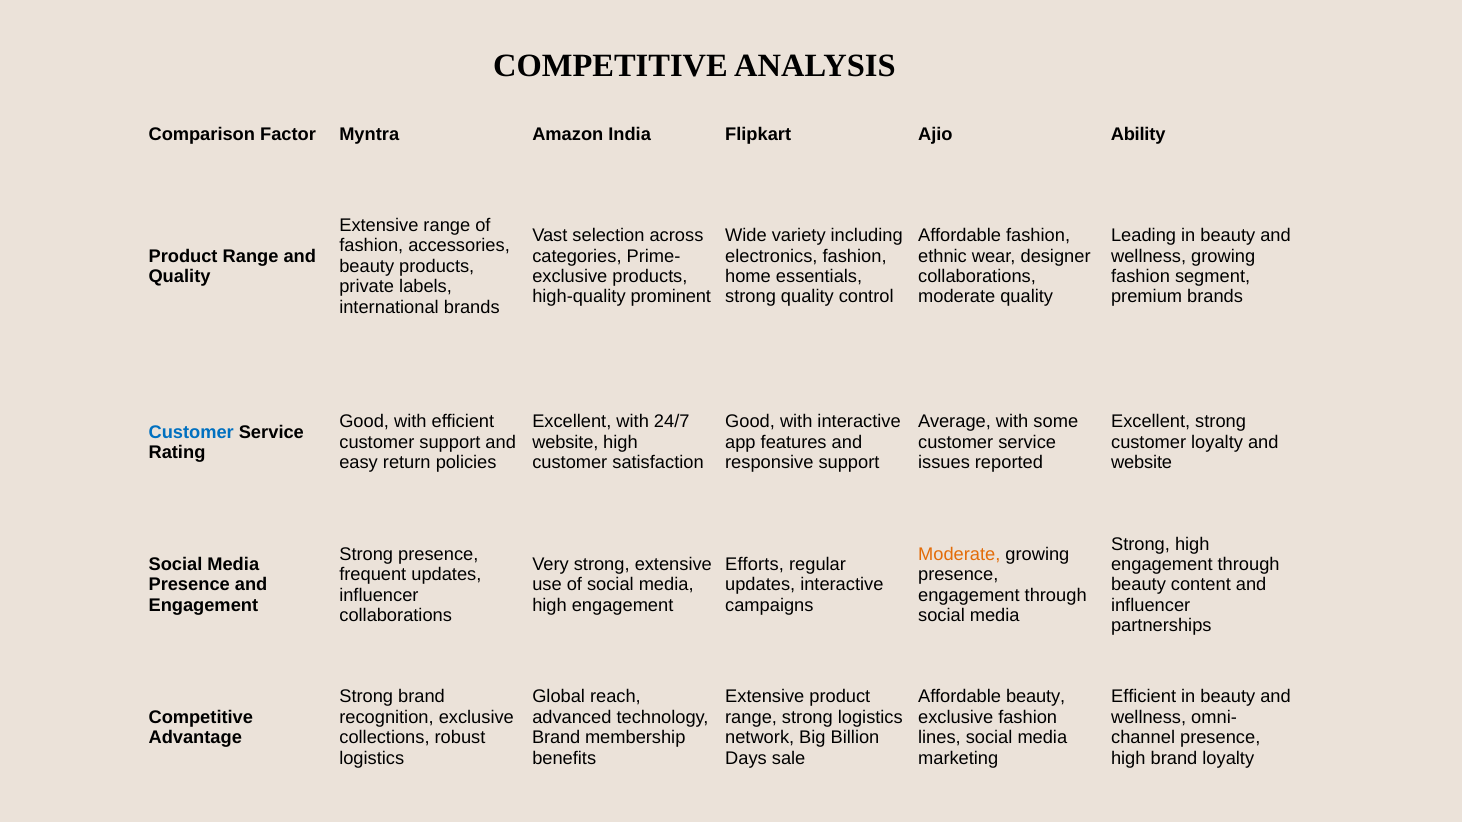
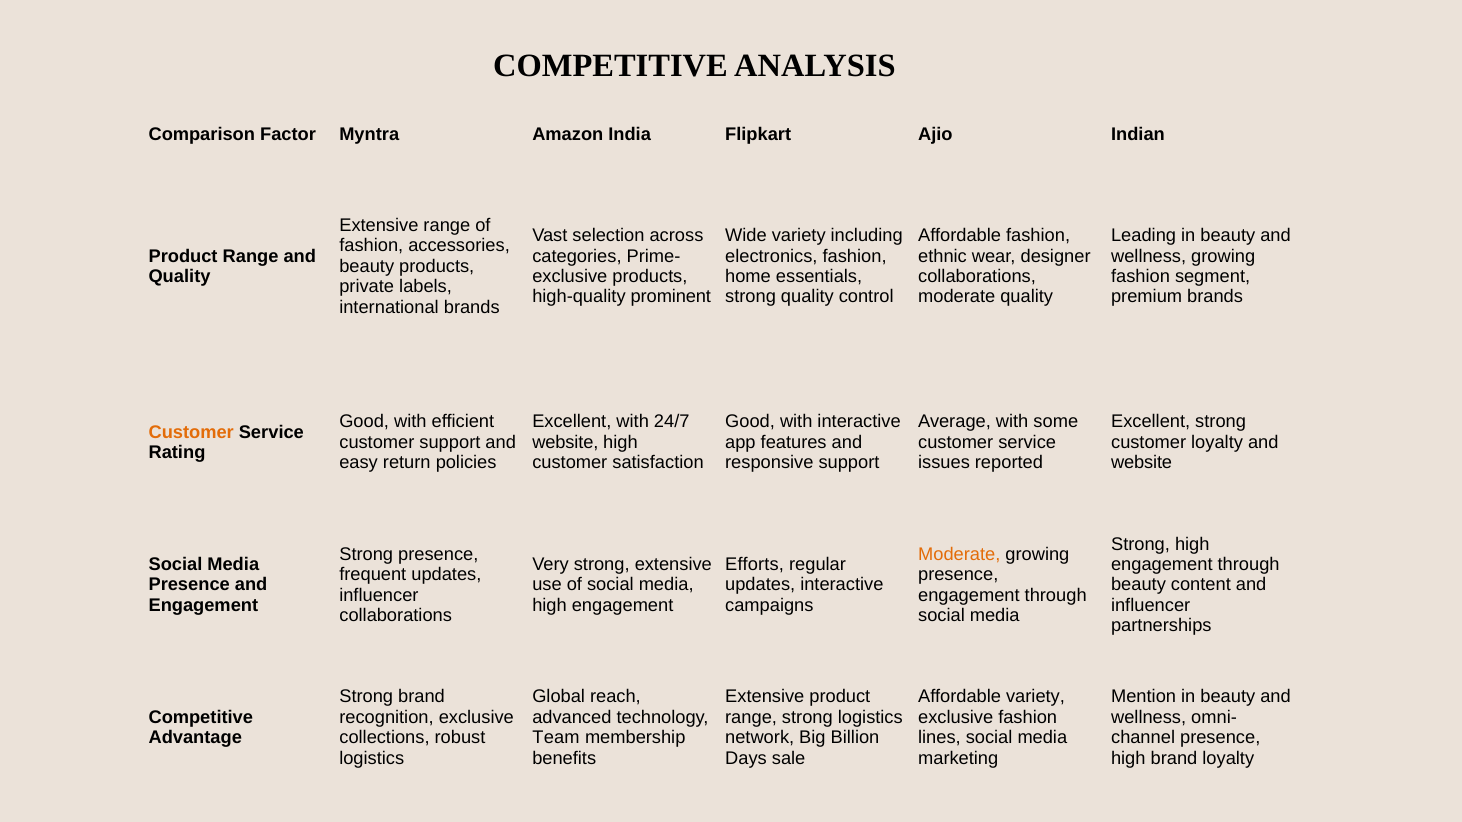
Ability: Ability -> Indian (1138, 135)
Customer colour: blue -> orange (191, 432)
Affordable beauty: beauty -> variety (1036, 697)
Efficient: Efficient -> Mention (1144, 697)
Brand: Brand -> Team (556, 738)
